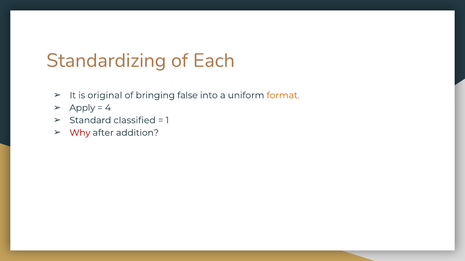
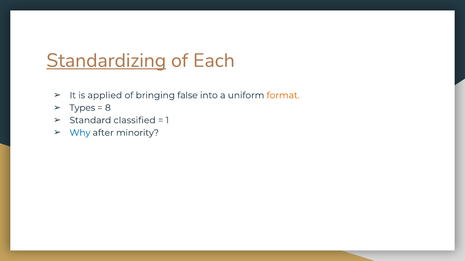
Standardizing underline: none -> present (106, 61)
original: original -> applied (105, 96)
Apply: Apply -> Types (82, 108)
4: 4 -> 8 (108, 108)
Why colour: red -> blue (80, 133)
addition: addition -> minority (137, 133)
